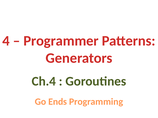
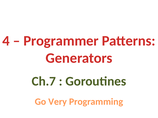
Ch.4: Ch.4 -> Ch.7 (44, 82)
Ends: Ends -> Very (58, 102)
